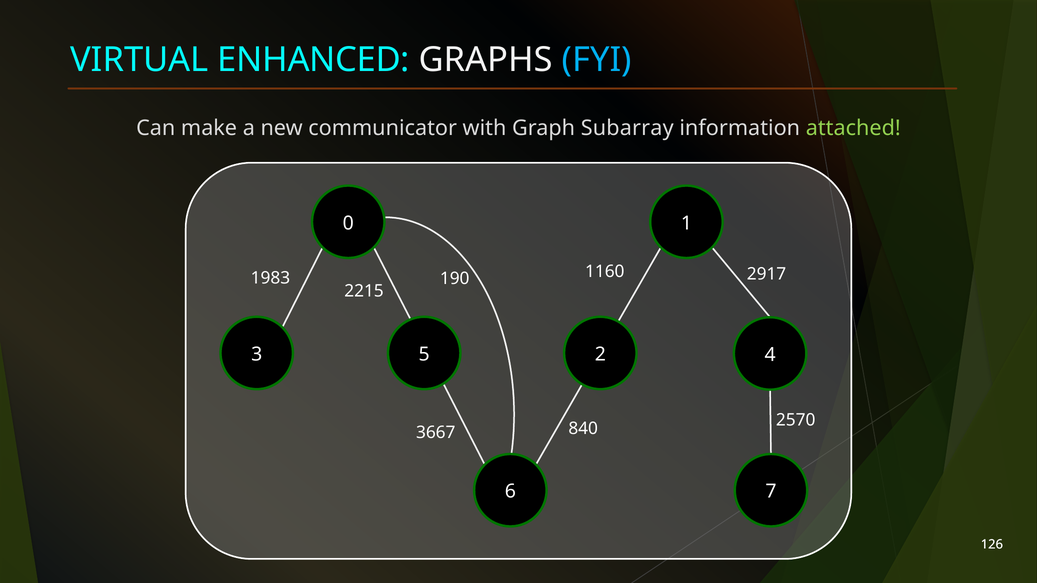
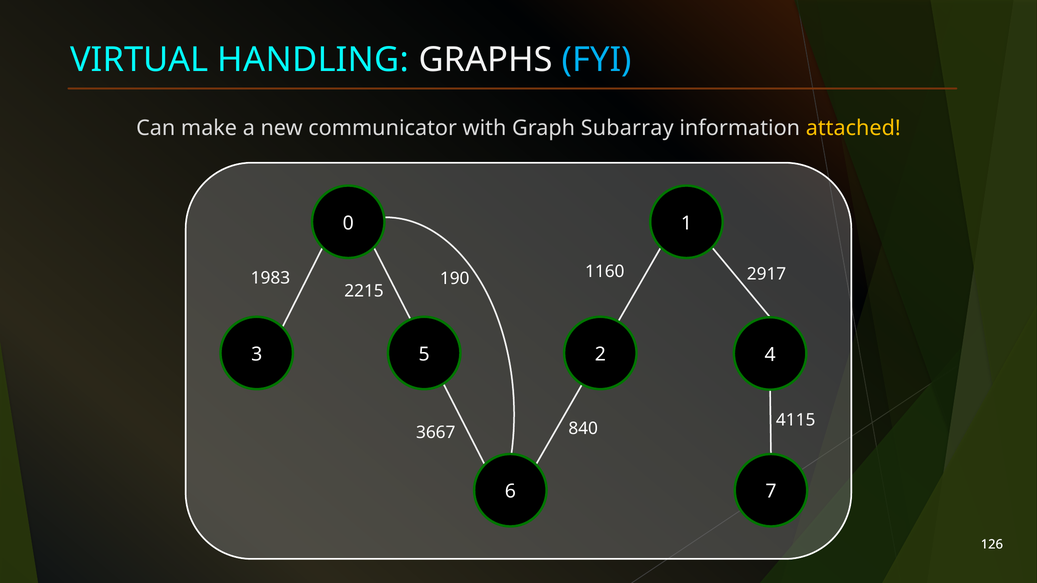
ENHANCED: ENHANCED -> HANDLING (313, 60)
attached colour: light green -> yellow (853, 128)
2570: 2570 -> 4115 (796, 420)
